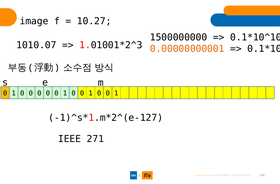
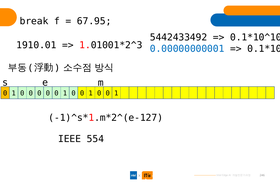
image: image -> break (34, 21)
10.27: 10.27 -> 67.95 (94, 21)
1500000000: 1500000000 -> 5442433492 (179, 37)
1010.07: 1010.07 -> 1910.01 (36, 45)
0.00000000001 colour: orange -> blue (187, 49)
271: 271 -> 554 (95, 139)
